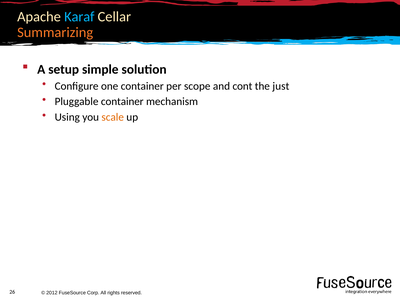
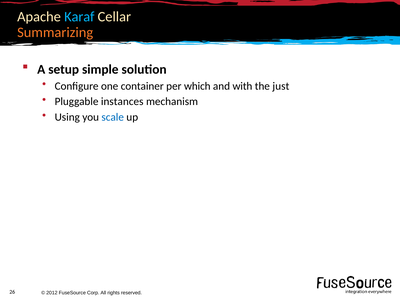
scope: scope -> which (197, 86)
cont: cont -> with (242, 86)
Pluggable container: container -> instances (122, 102)
scale colour: orange -> blue (113, 117)
